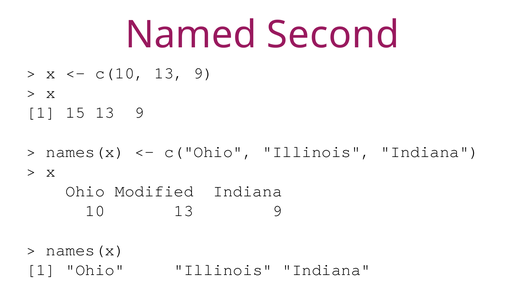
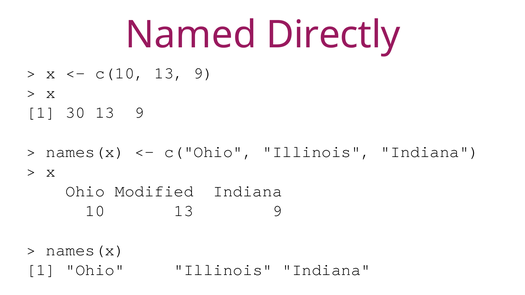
Second: Second -> Directly (333, 35)
15: 15 -> 30 (75, 113)
